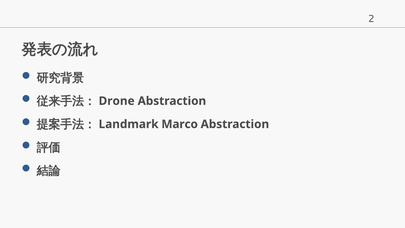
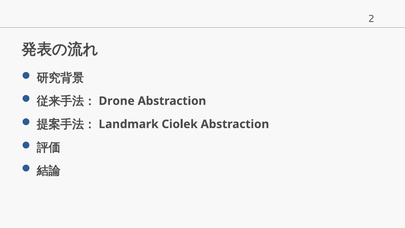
Marco: Marco -> Ciolek (180, 124)
